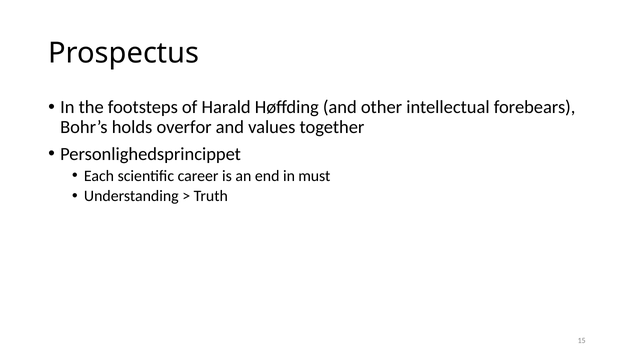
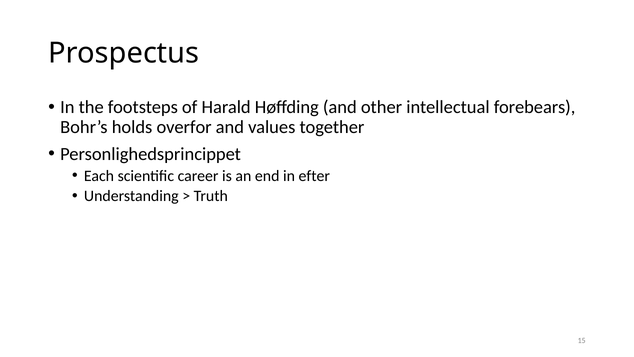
must: must -> efter (314, 176)
